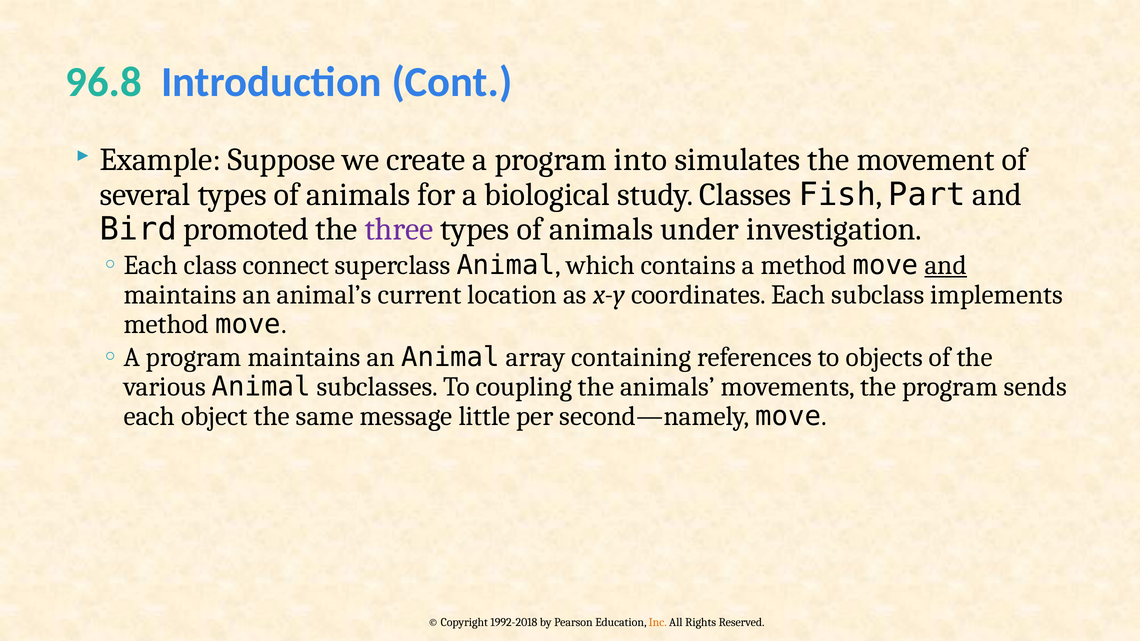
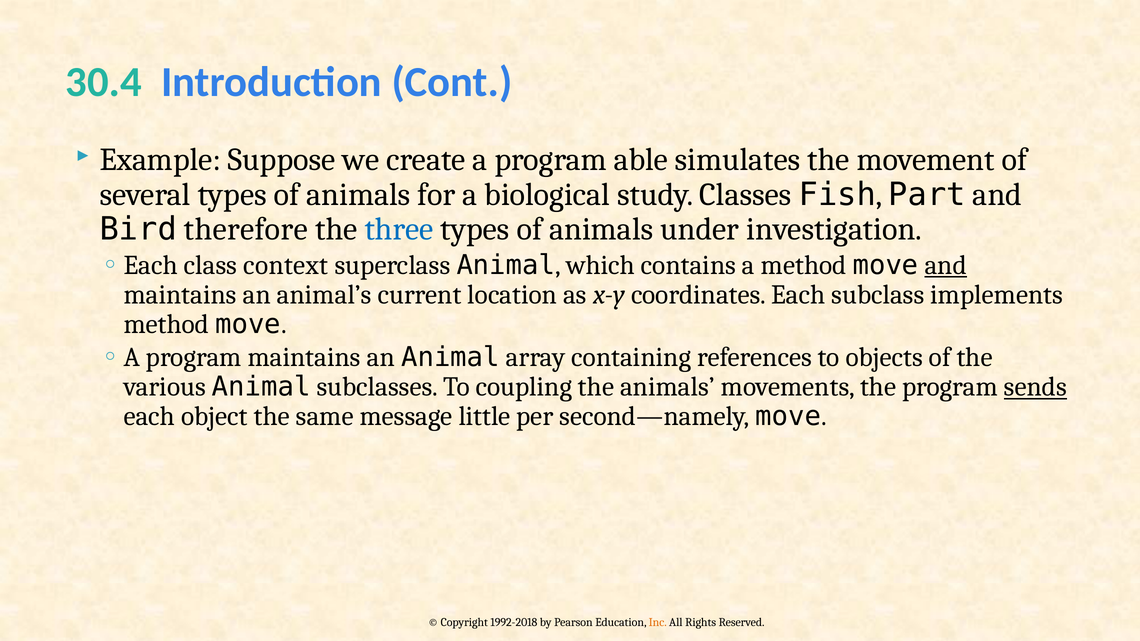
96.8: 96.8 -> 30.4 (104, 82)
into: into -> able (641, 160)
promoted: promoted -> therefore (246, 229)
three colour: purple -> blue (399, 229)
connect: connect -> context (286, 265)
sends underline: none -> present (1035, 387)
